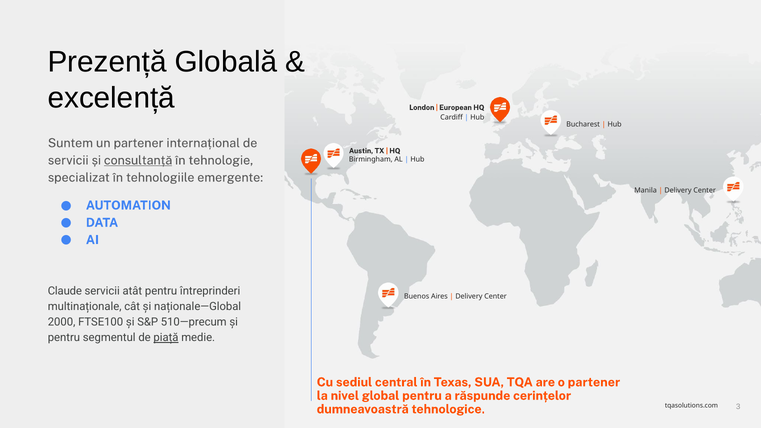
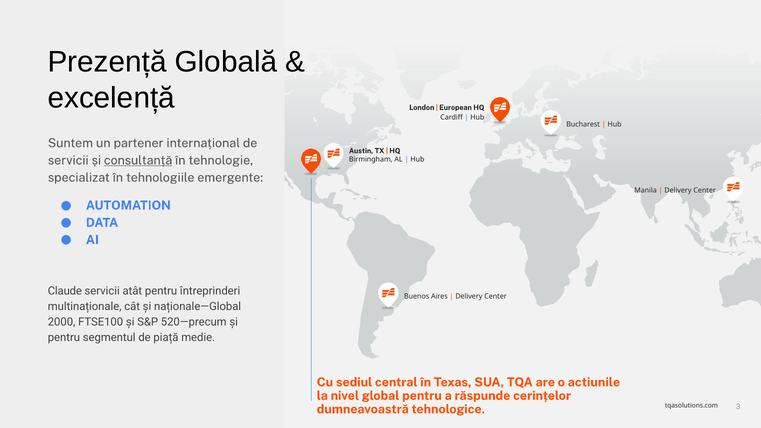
510—precum: 510—precum -> 520—precum (194, 322)
piață underline: present -> none (166, 338)
o partener: partener -> actiunile (594, 382)
